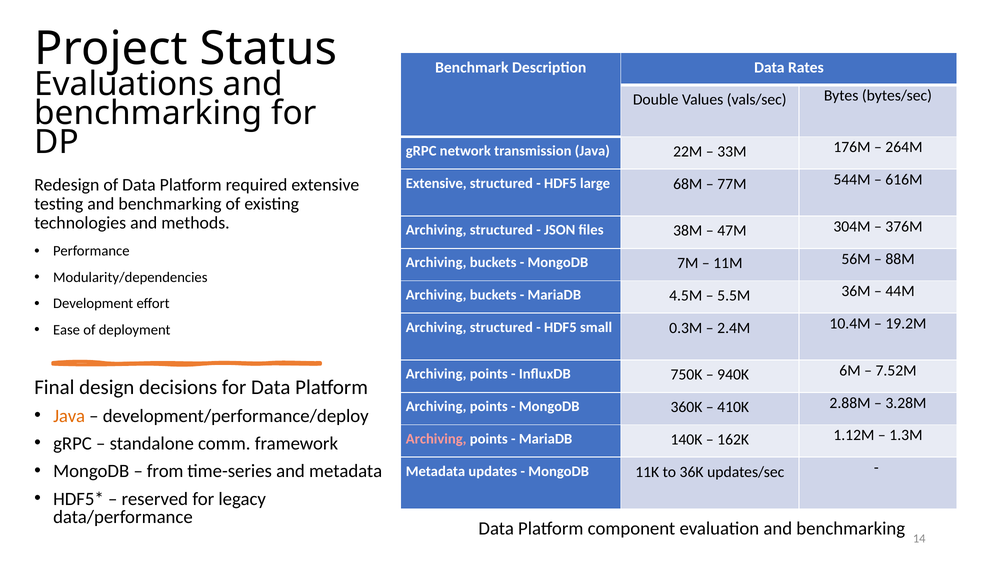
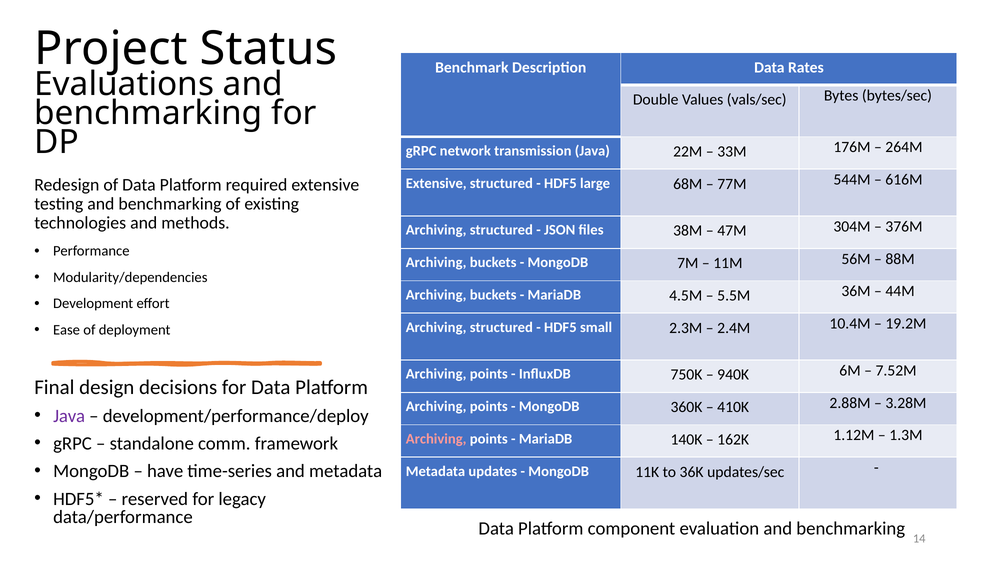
0.3M: 0.3M -> 2.3M (686, 328)
Java colour: orange -> purple (69, 416)
from: from -> have (165, 471)
